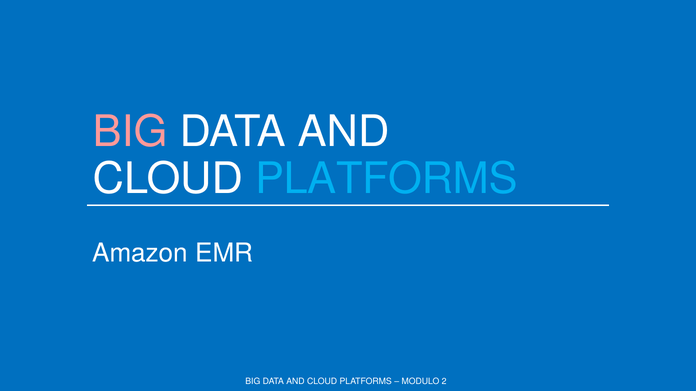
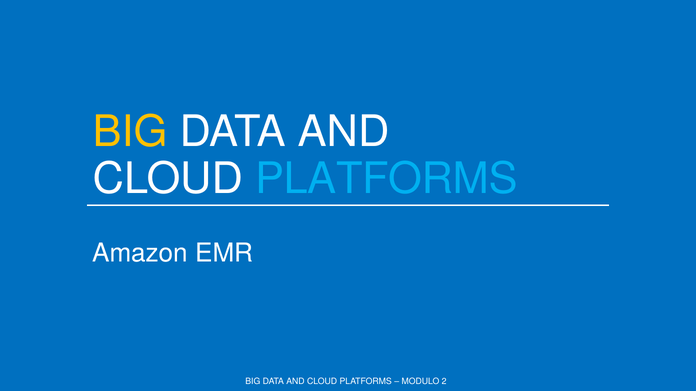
BIG colour: pink -> yellow (130, 132)
